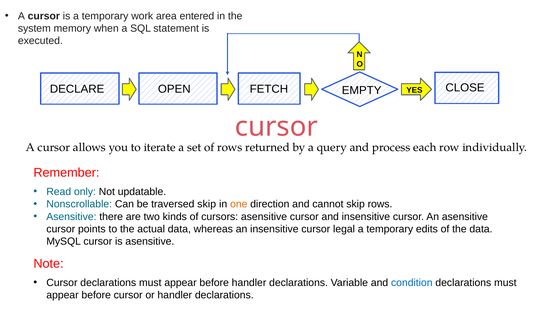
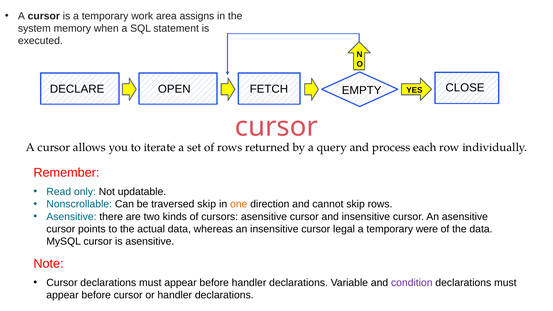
entered: entered -> assigns (197, 16)
edits: edits -> were (427, 229)
condition colour: blue -> purple (412, 283)
